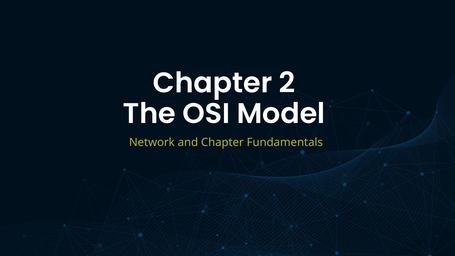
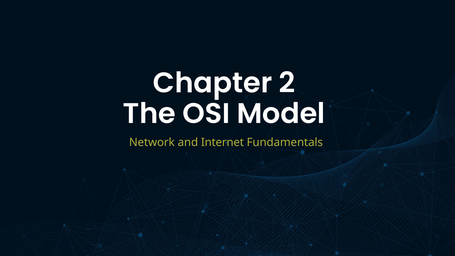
and Chapter: Chapter -> Internet (222, 142)
